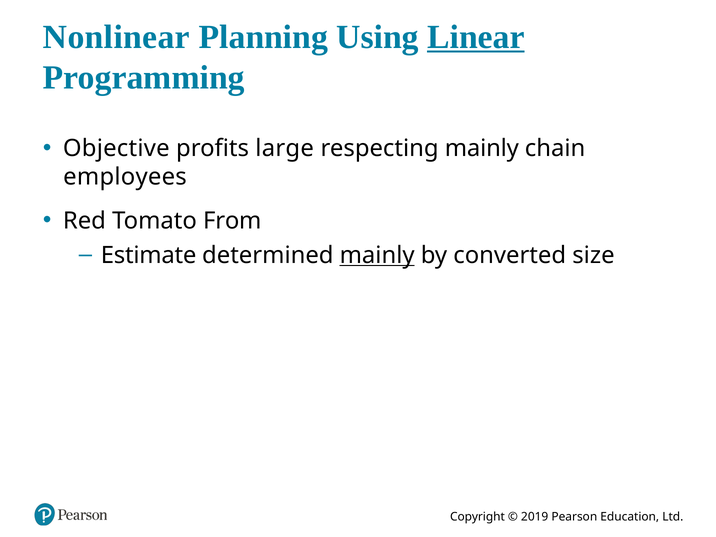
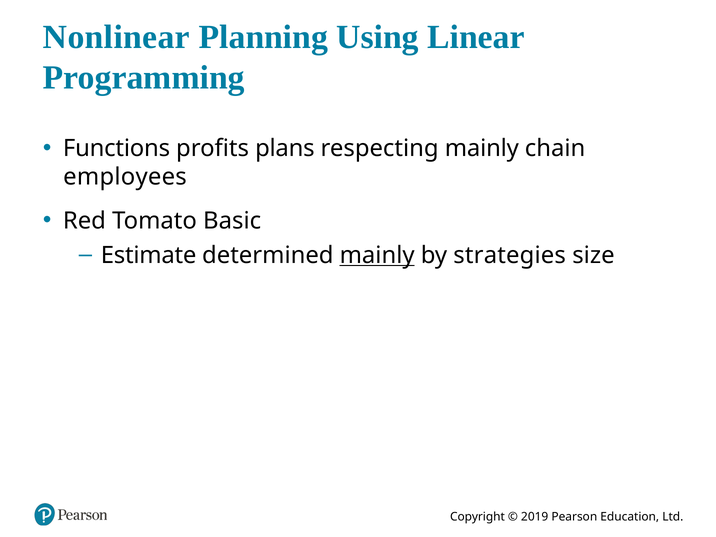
Linear underline: present -> none (476, 37)
Objective: Objective -> Functions (117, 148)
large: large -> plans (285, 148)
From: From -> Basic (232, 221)
converted: converted -> strategies (510, 255)
